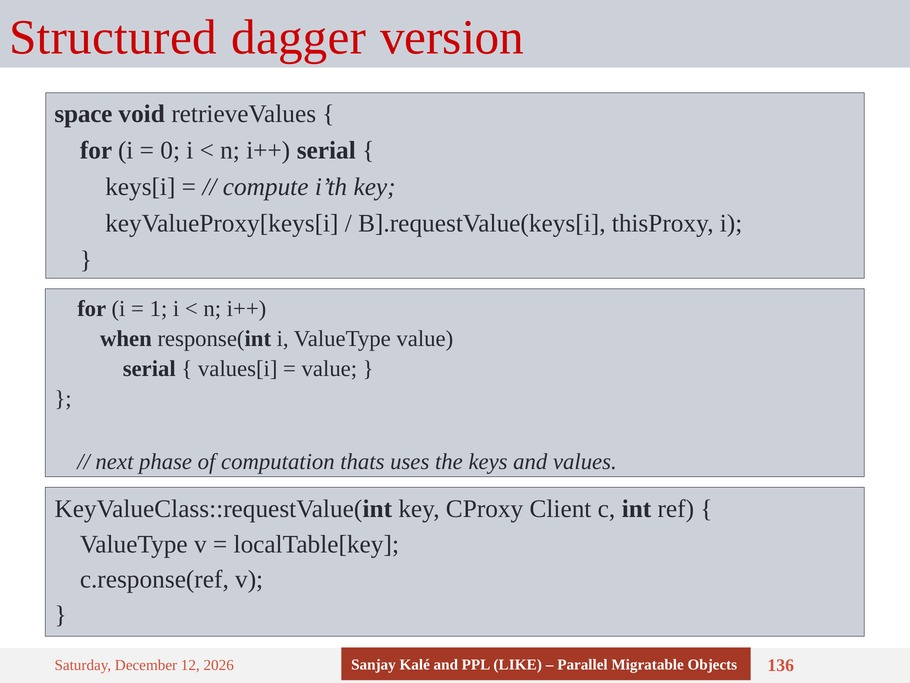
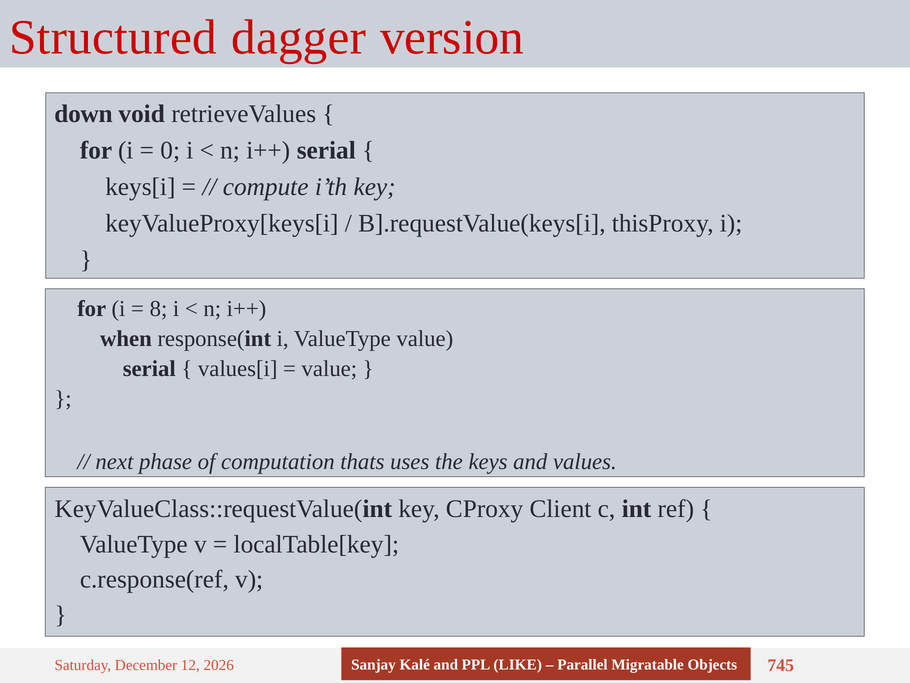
space: space -> down (83, 114)
1: 1 -> 8 (158, 308)
136: 136 -> 745 (781, 665)
